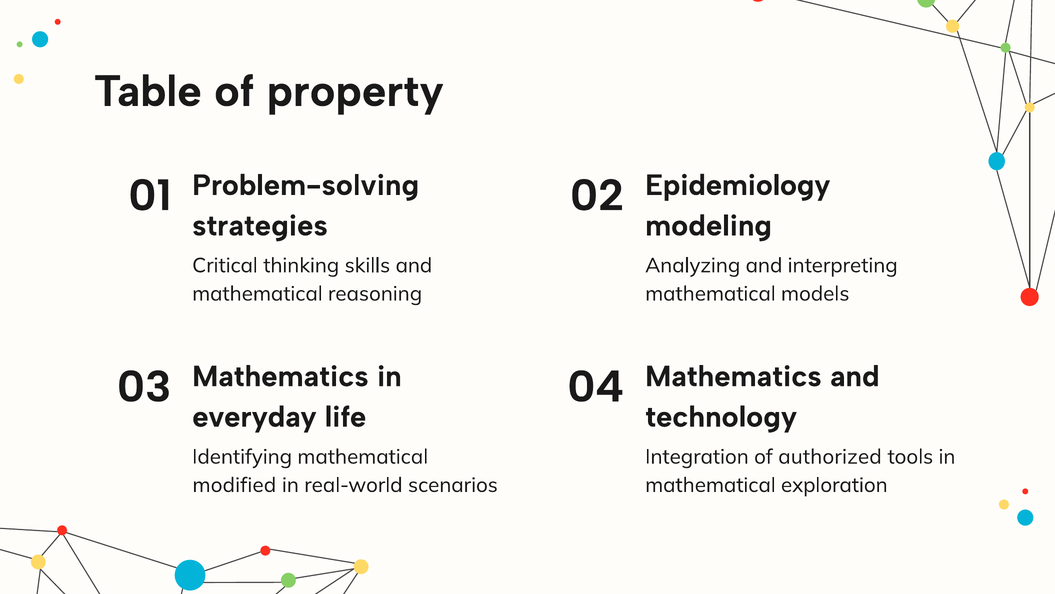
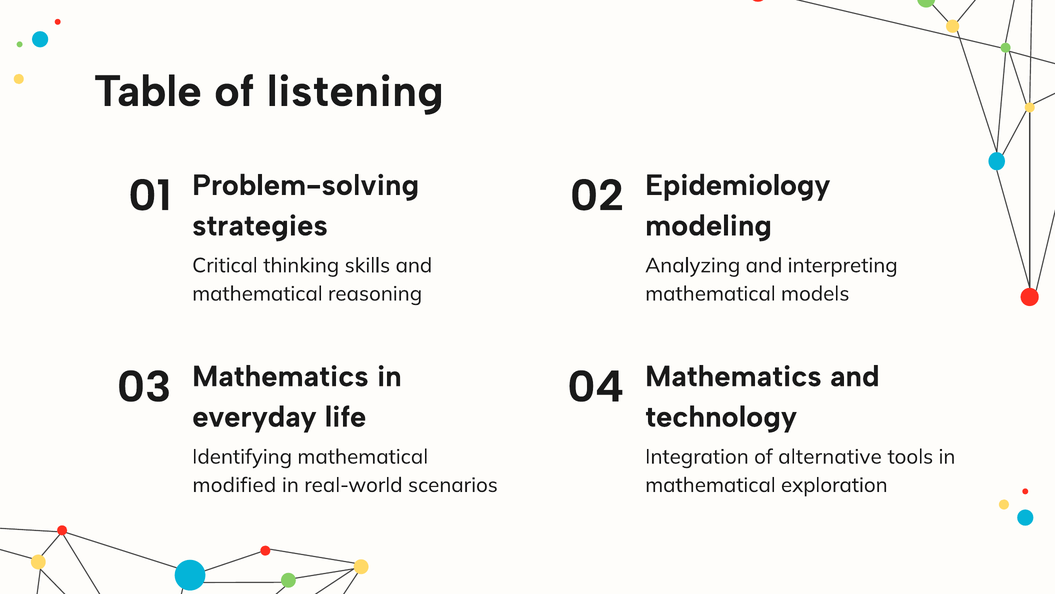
property: property -> listening (355, 91)
authorized: authorized -> alternative (830, 456)
